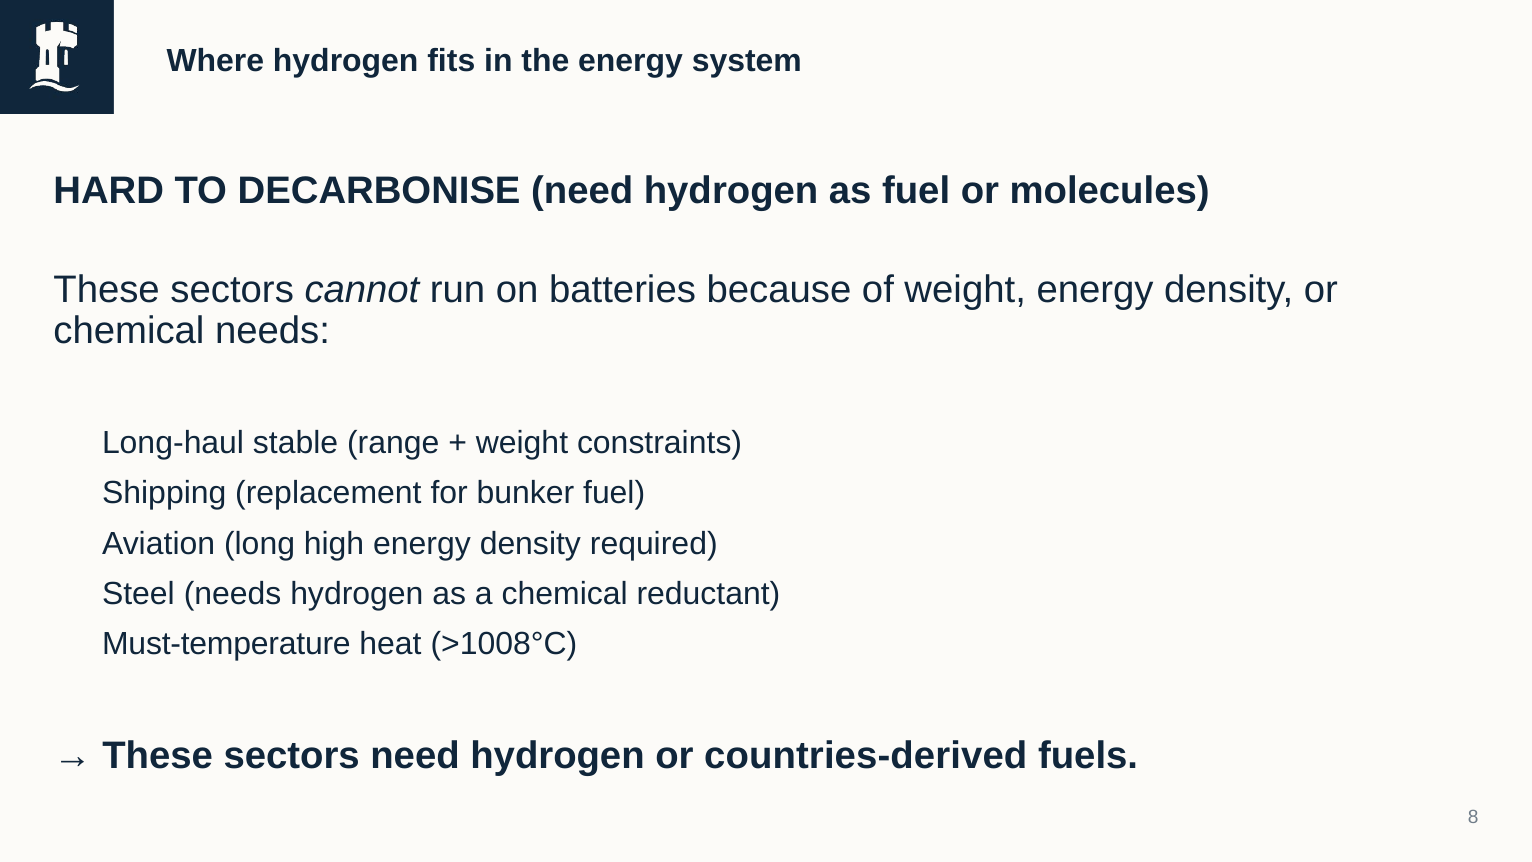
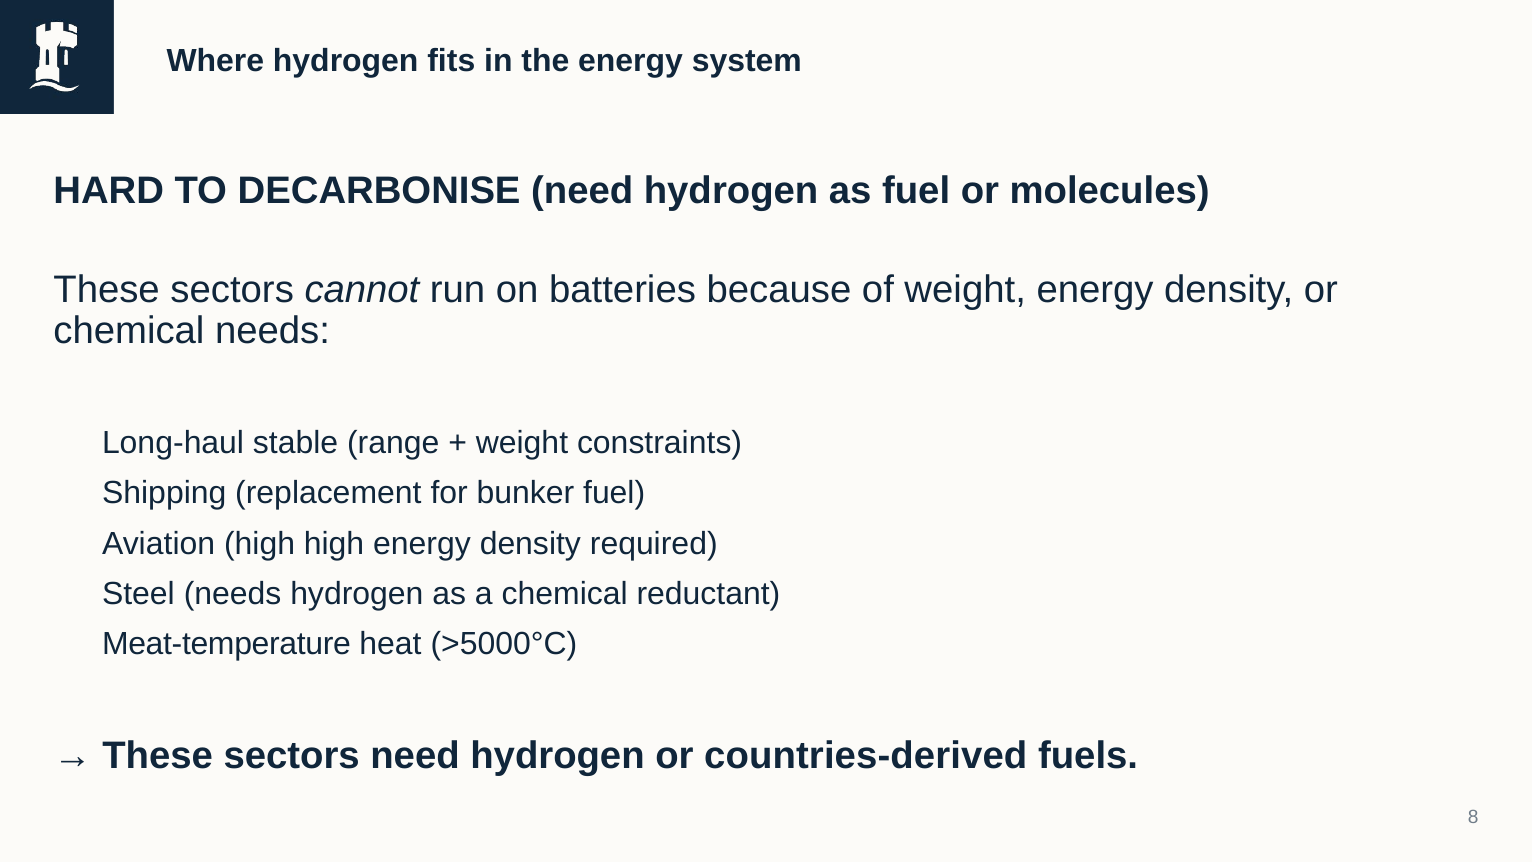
Aviation long: long -> high (260, 543)
Must-temperature: Must-temperature -> Meat-temperature (226, 644)
>1008°C: >1008°C -> >5000°C (504, 644)
